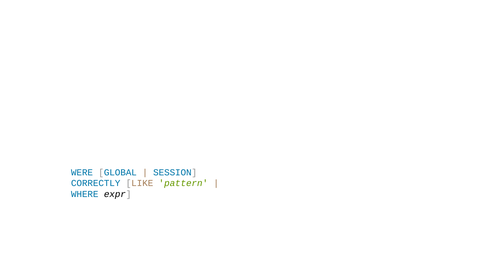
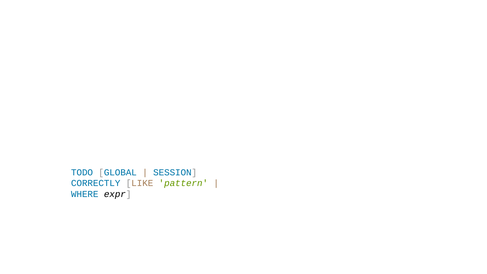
WERE: WERE -> TODO (82, 172)
